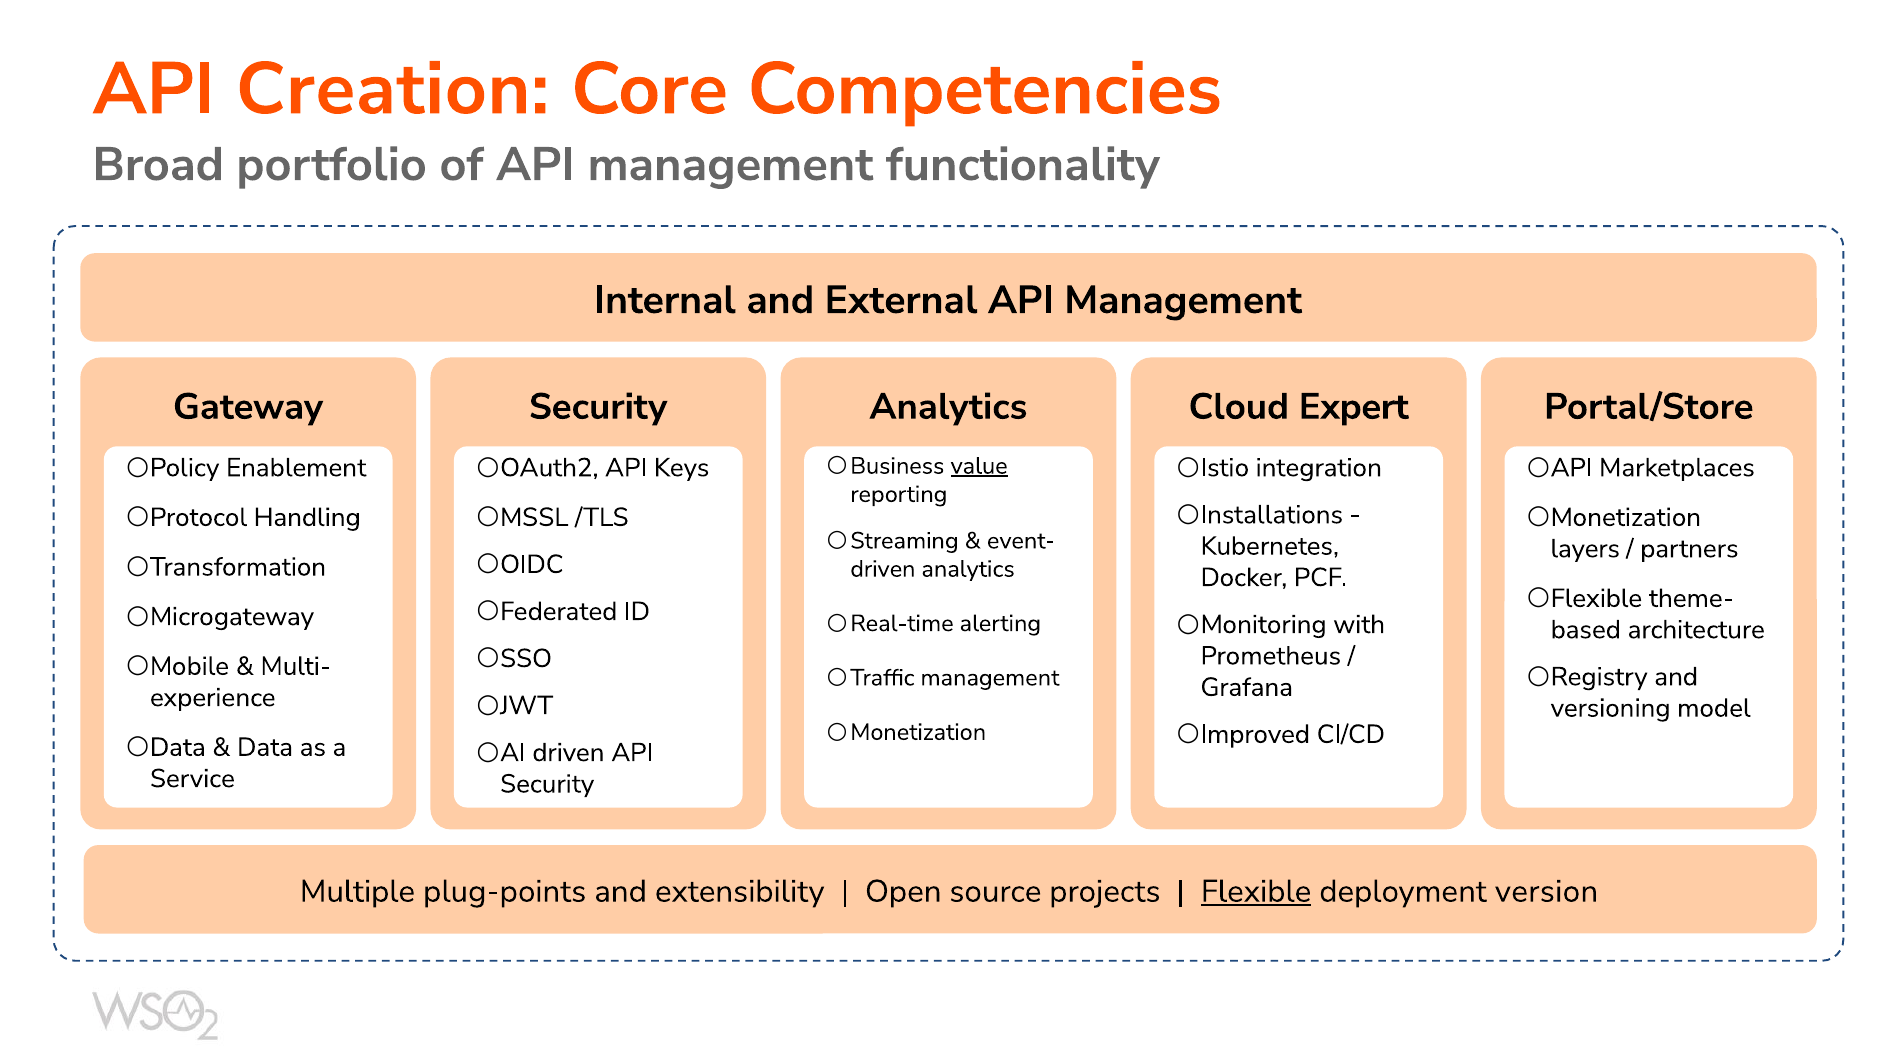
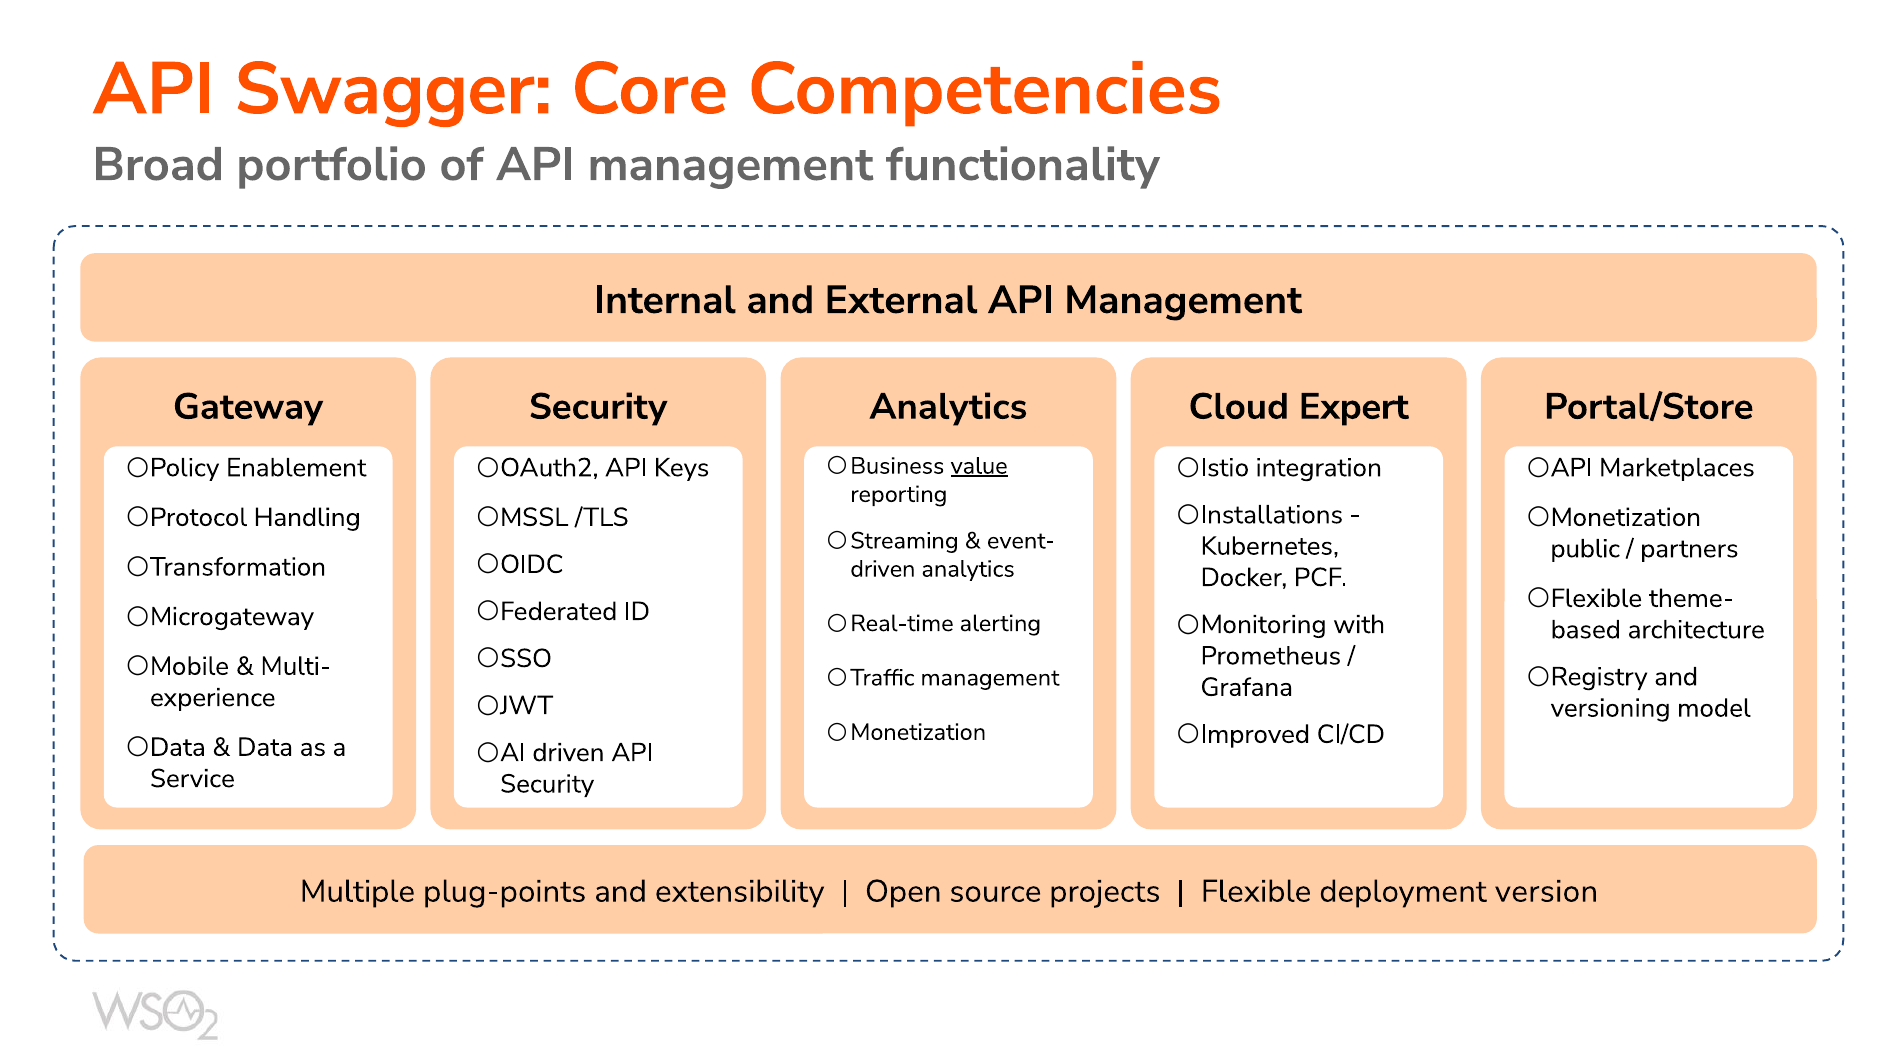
Creation: Creation -> Swagger (393, 89)
layers: layers -> public (1585, 549)
Flexible underline: present -> none (1256, 891)
